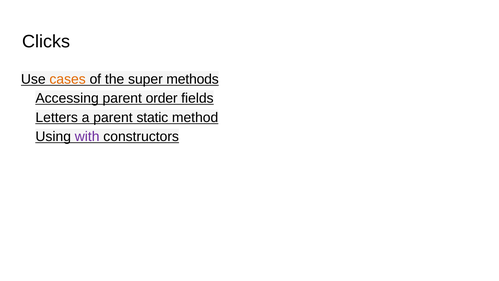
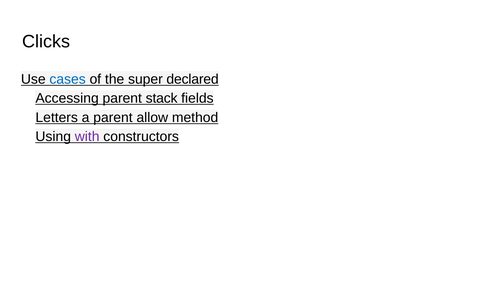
cases colour: orange -> blue (68, 79)
methods: methods -> declared (193, 79)
order: order -> stack (162, 98)
static: static -> allow (152, 117)
